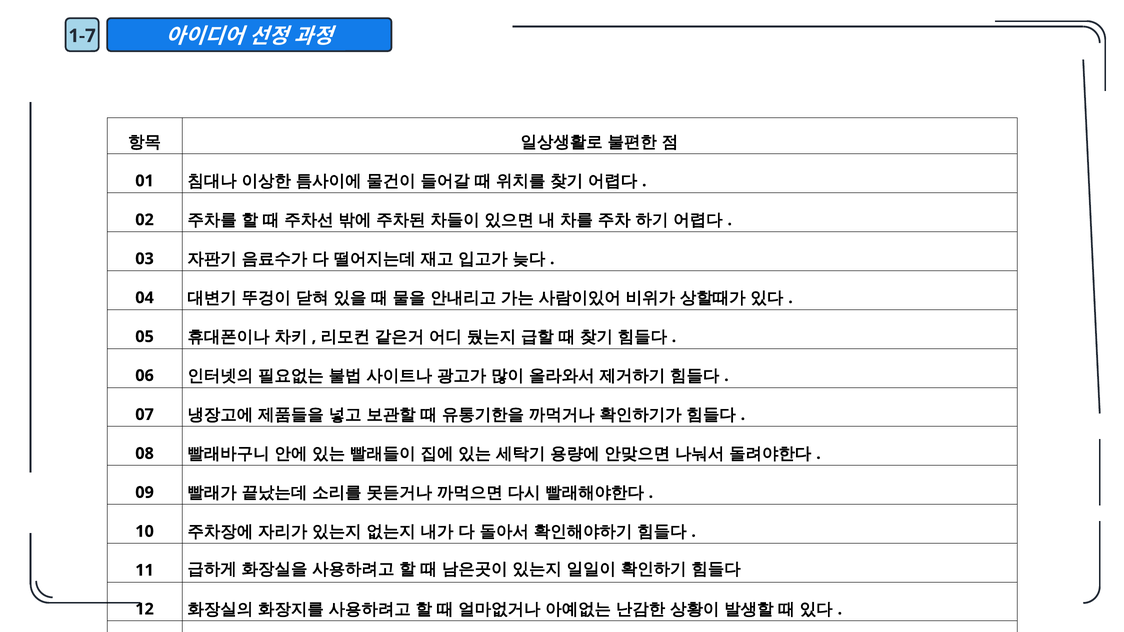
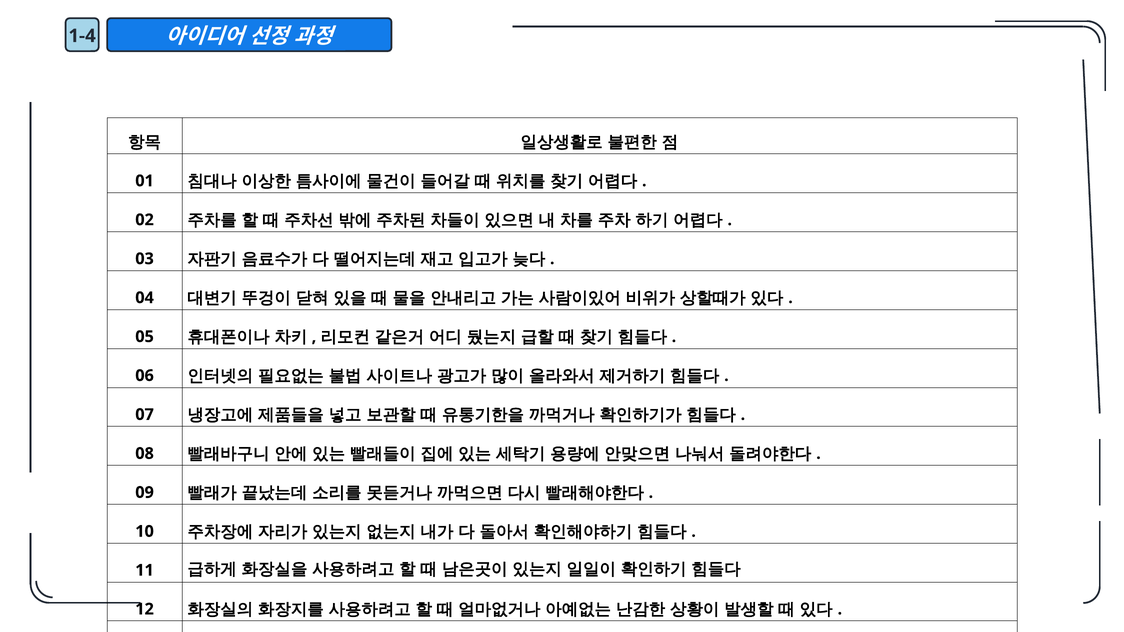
1-7: 1-7 -> 1-4 (82, 36)
